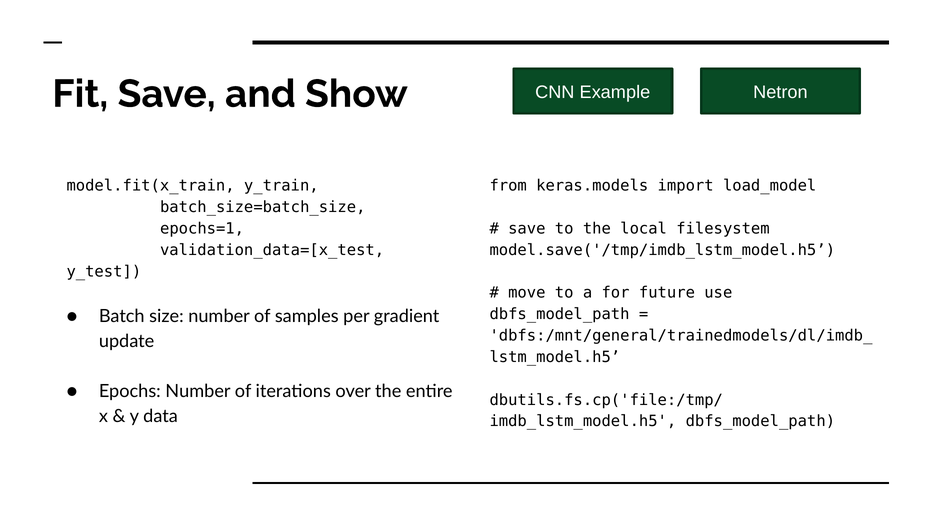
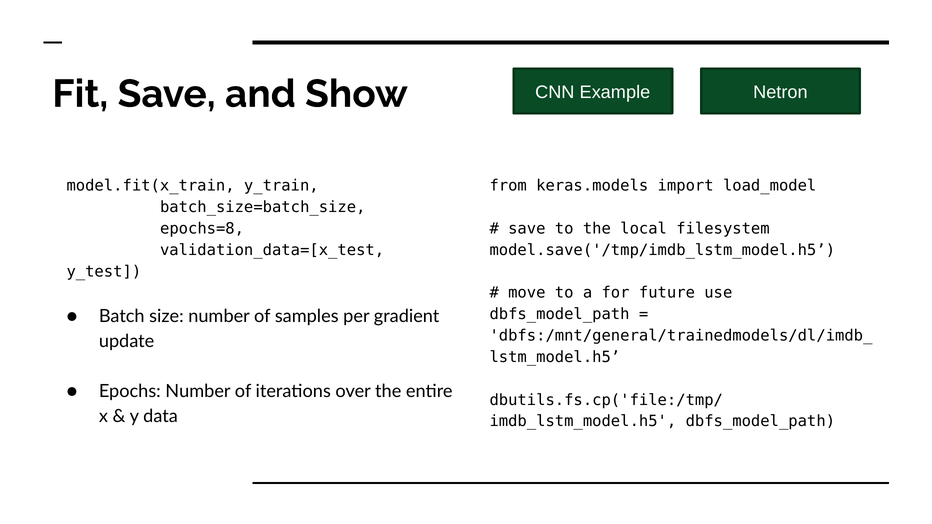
epochs=1: epochs=1 -> epochs=8 (202, 229)
